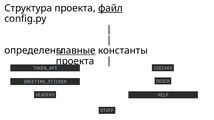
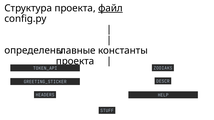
главные underline: present -> none (76, 51)
